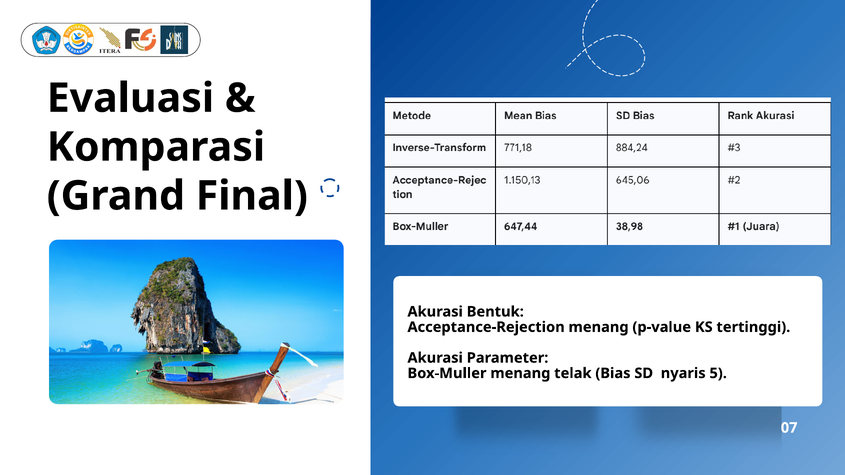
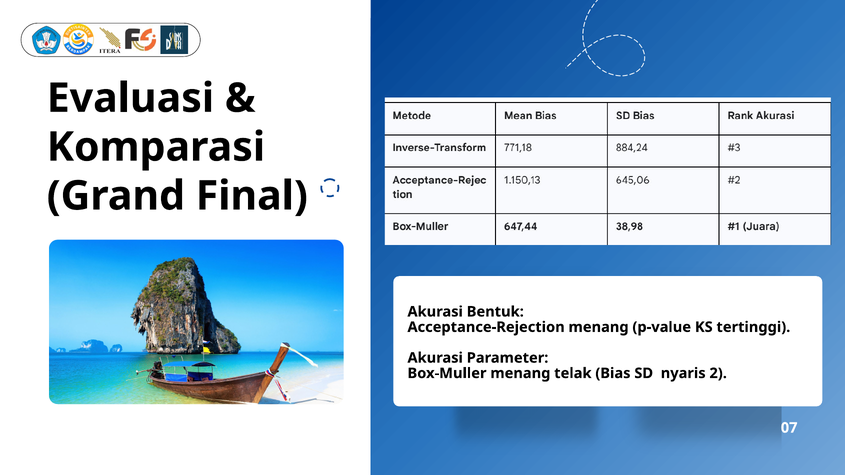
5: 5 -> 2 (718, 374)
